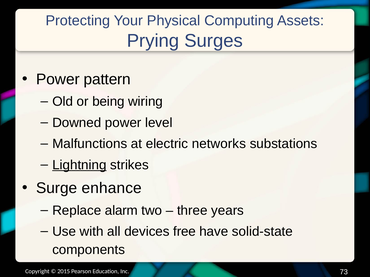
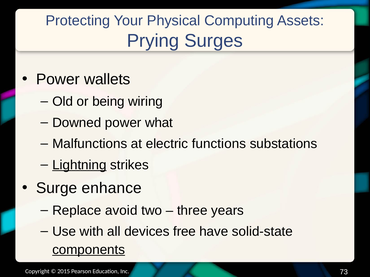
pattern: pattern -> wallets (107, 80)
level: level -> what (159, 123)
networks: networks -> functions (219, 144)
alarm: alarm -> avoid (121, 211)
components underline: none -> present (89, 250)
